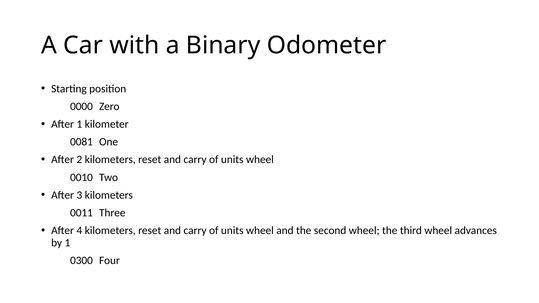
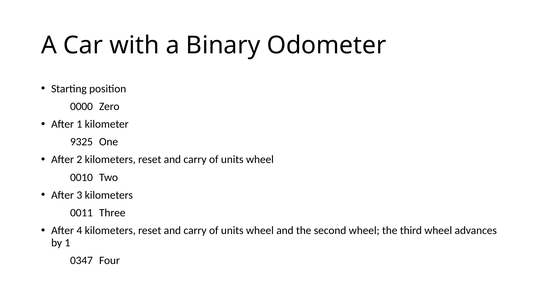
0081: 0081 -> 9325 (81, 142)
0300: 0300 -> 0347 (81, 261)
